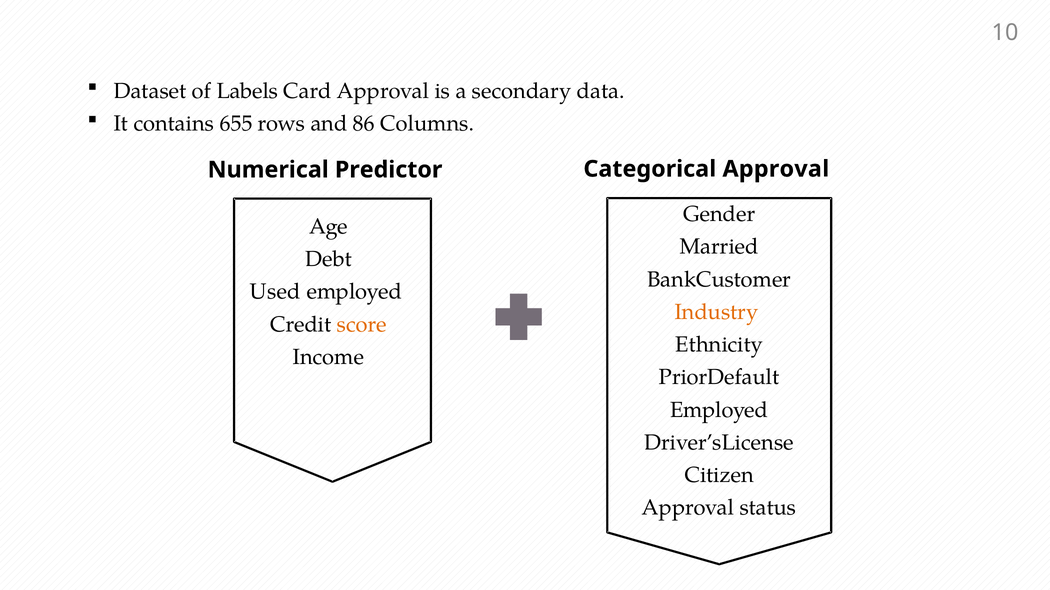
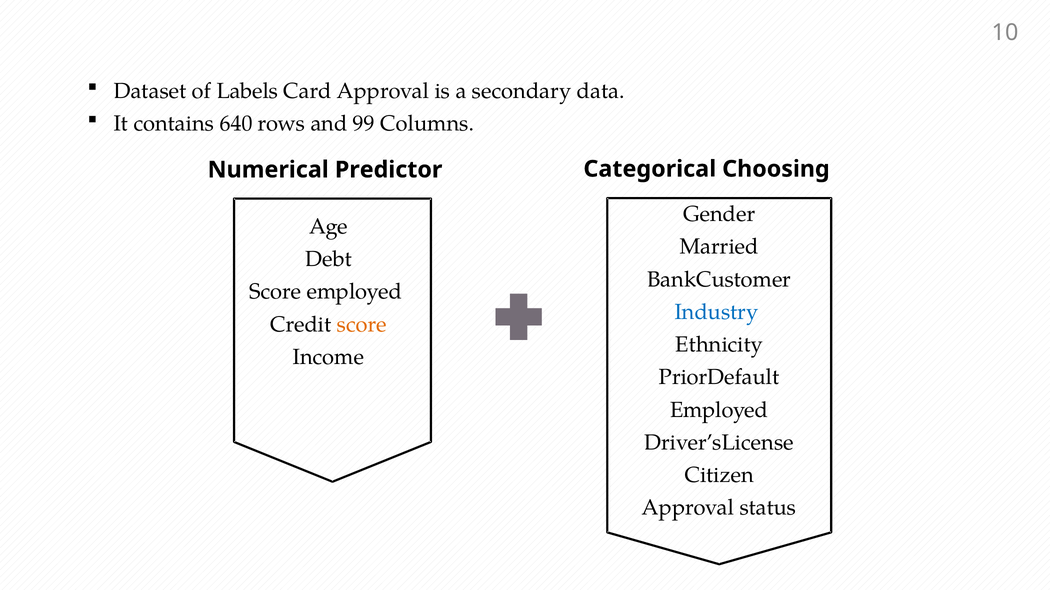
655: 655 -> 640 (236, 124)
86: 86 -> 99 (364, 124)
Categorical Approval: Approval -> Choosing (776, 169)
Used: Used -> Score (275, 292)
Industry colour: orange -> blue (716, 312)
